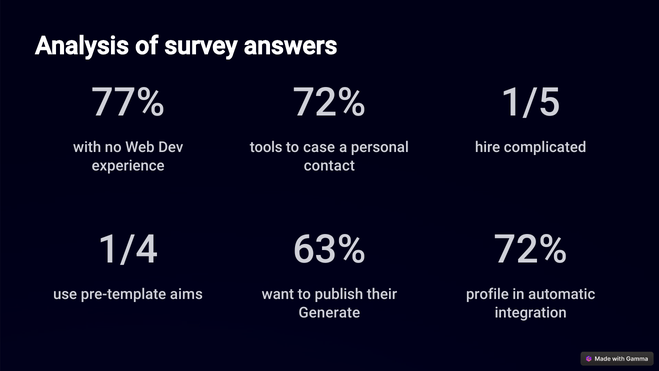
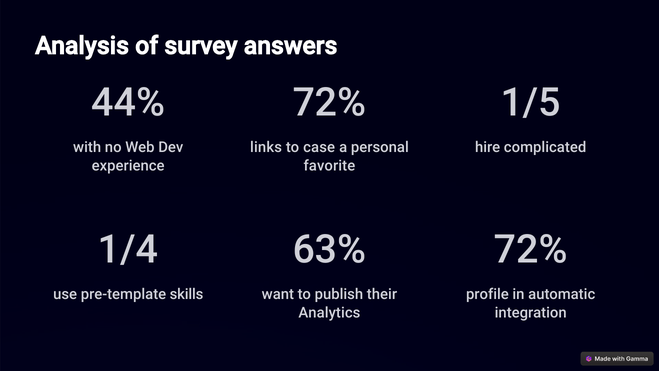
77%: 77% -> 44% (128, 103)
tools: tools -> links (266, 147)
contact: contact -> favorite (329, 166)
aims: aims -> skills (187, 294)
Generate: Generate -> Analytics (329, 313)
